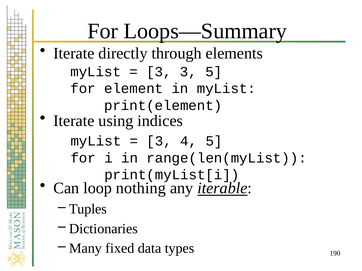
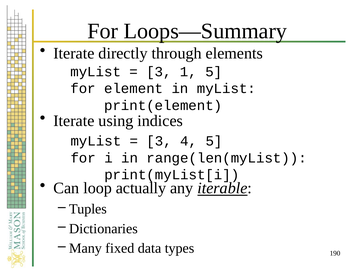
3 3: 3 -> 1 (188, 72)
nothing: nothing -> actually (141, 189)
